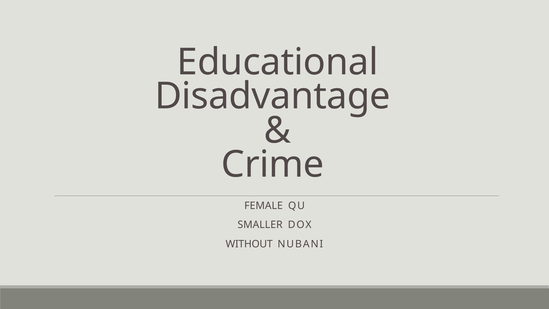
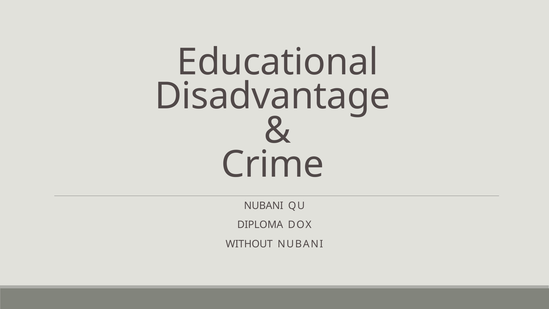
FEMALE: FEMALE -> NUBANI (264, 206)
SMALLER: SMALLER -> DIPLOMA (260, 225)
